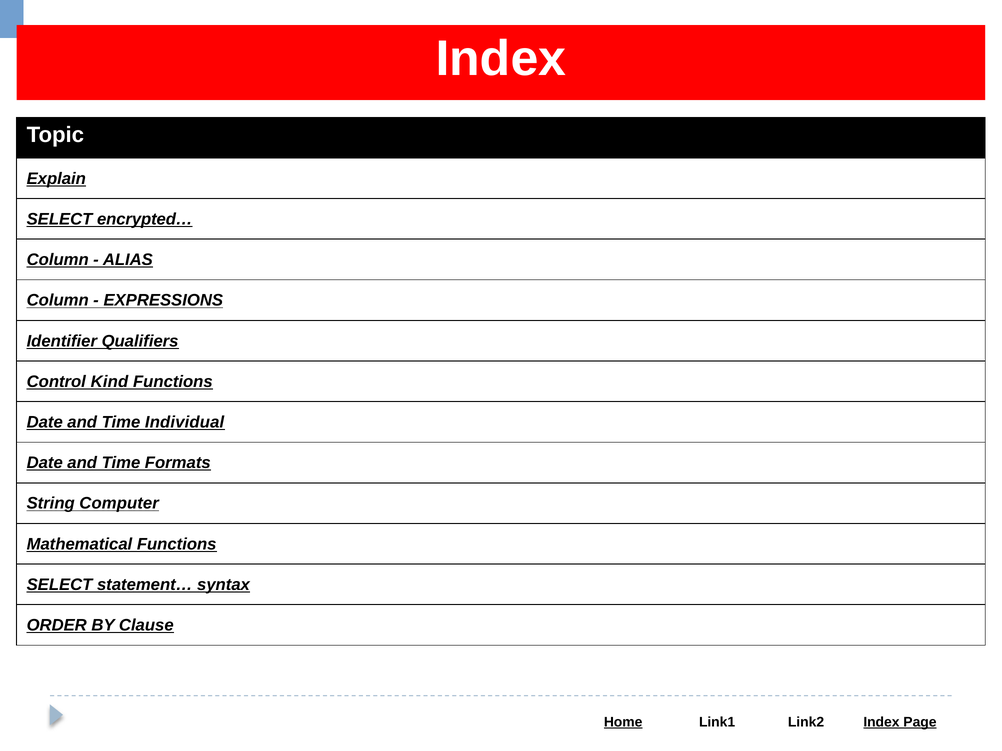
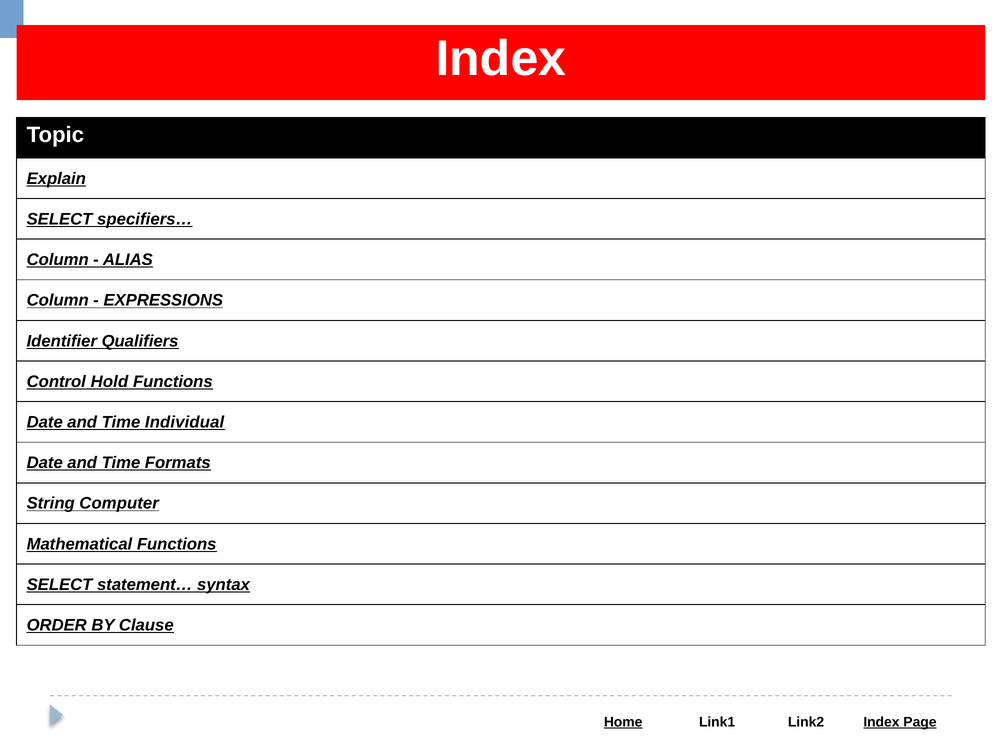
encrypted…: encrypted… -> specifiers… (145, 219)
Kind: Kind -> Hold (109, 382)
